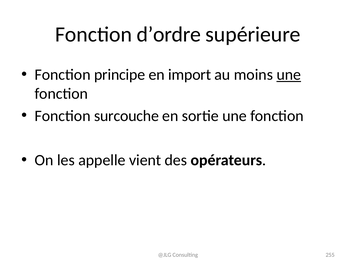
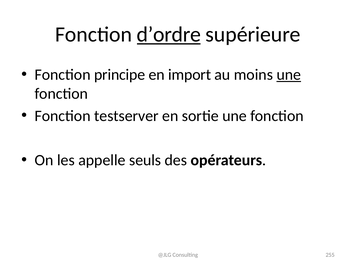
d’ordre underline: none -> present (169, 34)
surcouche: surcouche -> testserver (126, 116)
vient: vient -> seuls (145, 160)
